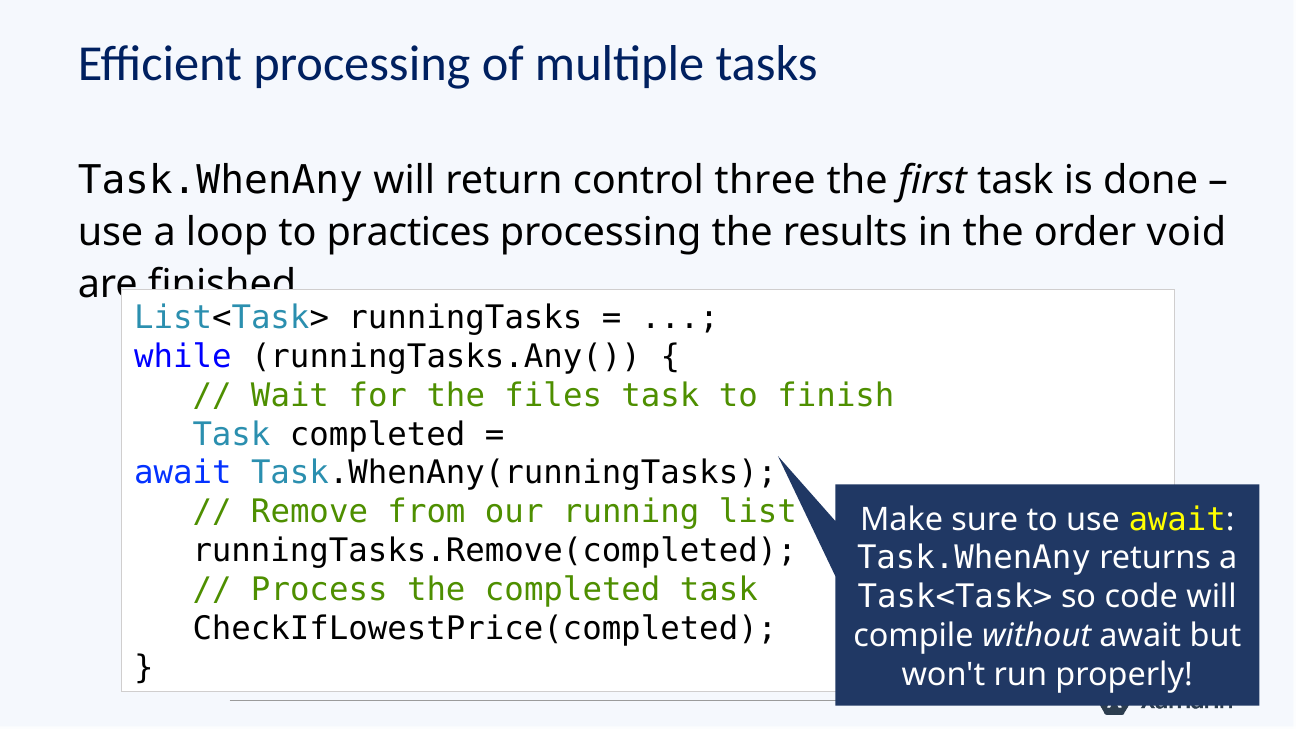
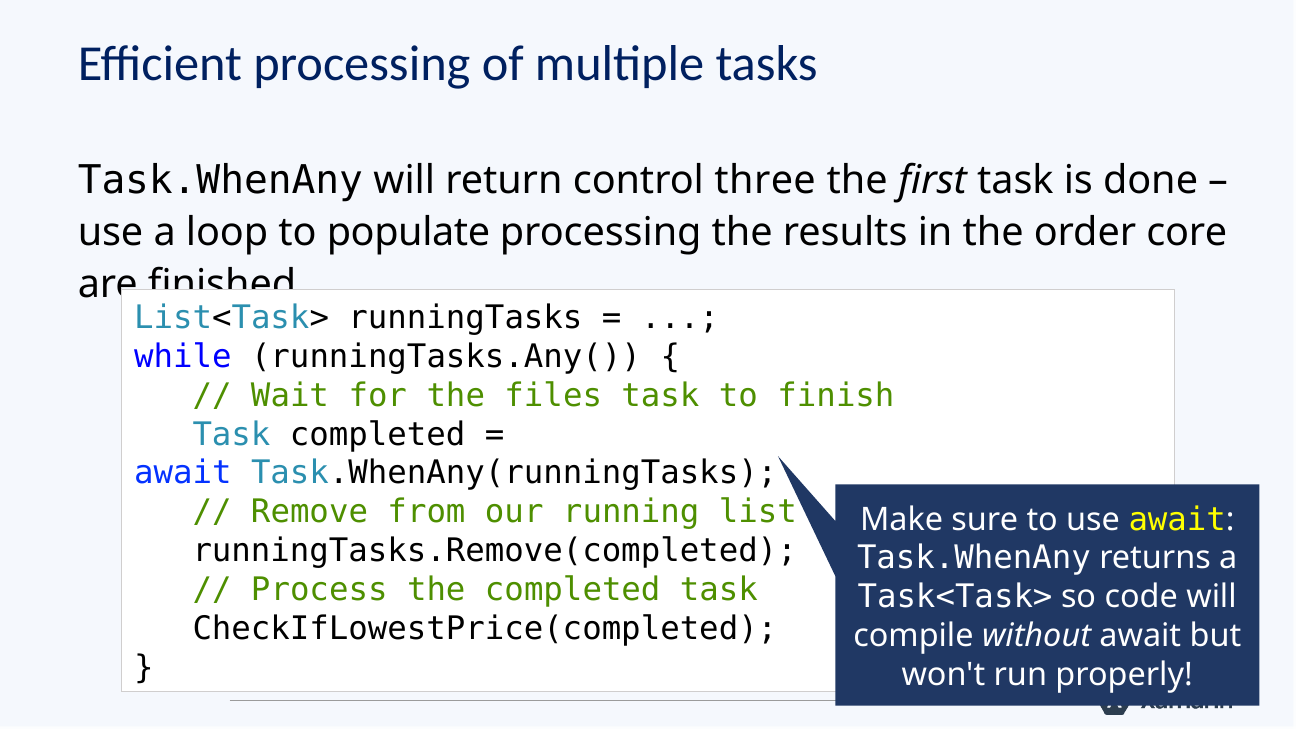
practices: practices -> populate (408, 232)
void: void -> core (1187, 232)
